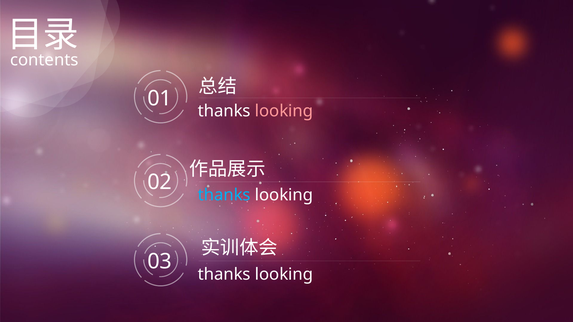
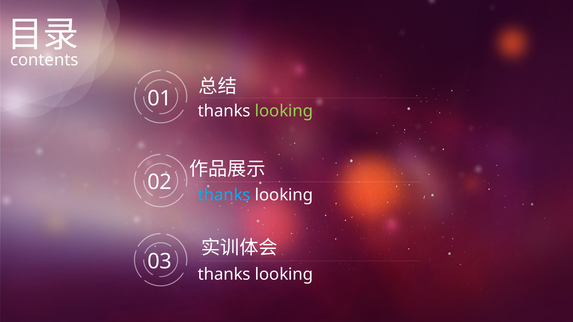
looking colour: pink -> light green (284, 111)
